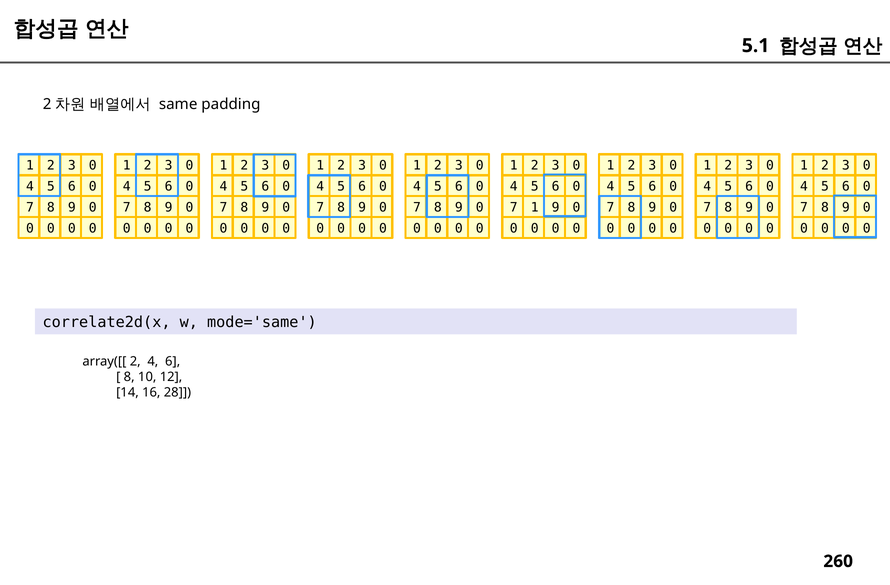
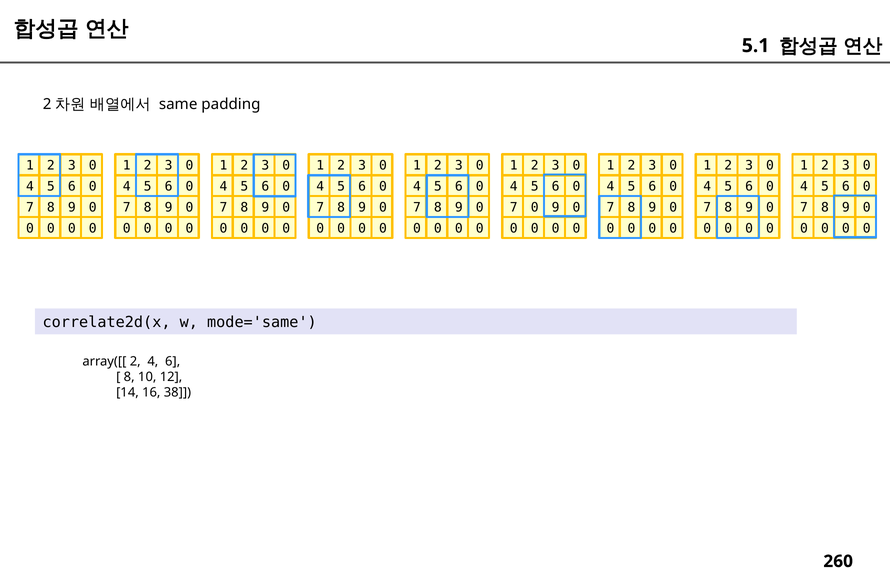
7 1: 1 -> 0 (535, 207)
28: 28 -> 38 (177, 392)
